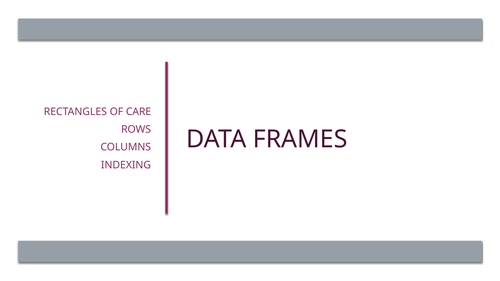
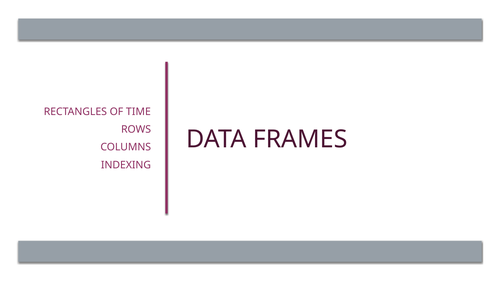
CARE: CARE -> TIME (138, 112)
